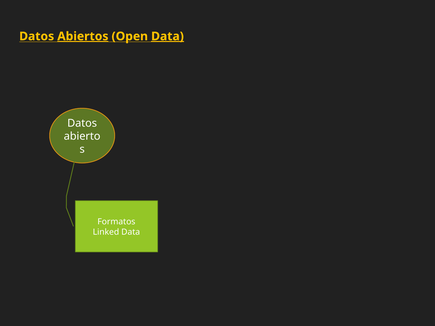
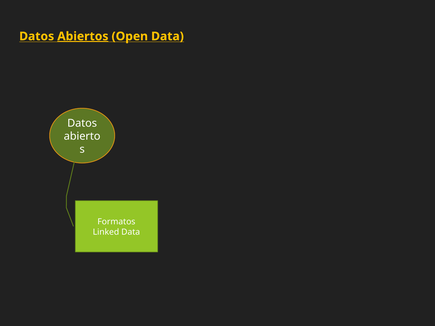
Data underline: present -> none (167, 36)
